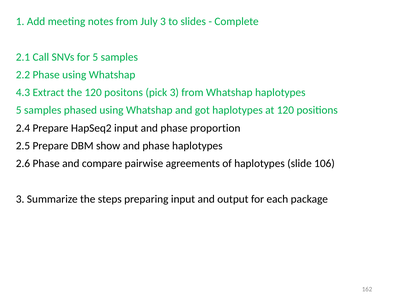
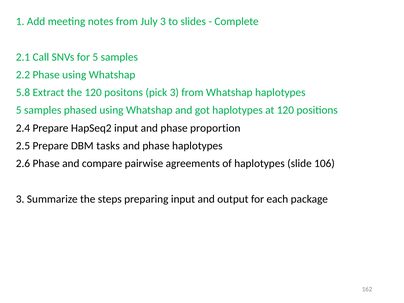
4.3: 4.3 -> 5.8 (23, 93)
show: show -> tasks (108, 146)
